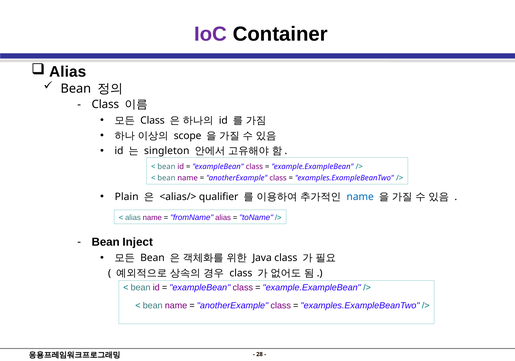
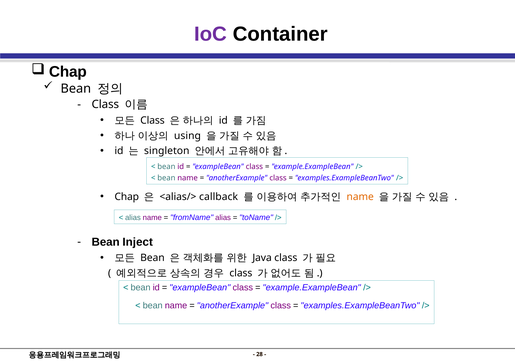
Alias: Alias -> Chap (68, 72)
scope: scope -> using (187, 136)
Plain: Plain -> Chap (127, 197)
qualifier: qualifier -> callback (219, 197)
name colour: blue -> orange (360, 197)
